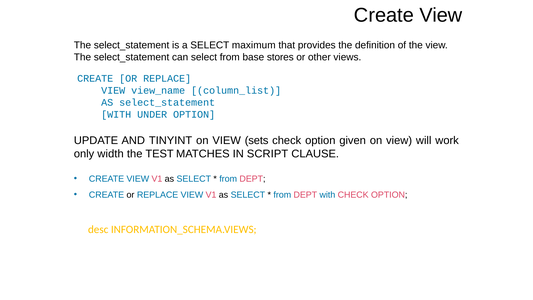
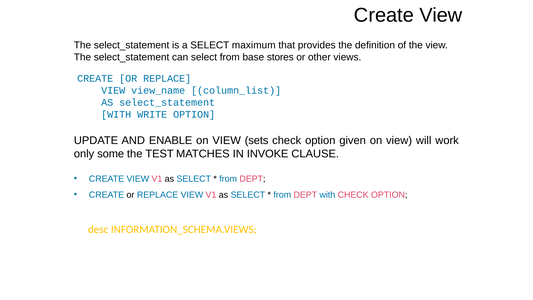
UNDER: UNDER -> WRITE (152, 115)
TINYINT: TINYINT -> ENABLE (171, 140)
width: width -> some (111, 154)
SCRIPT: SCRIPT -> INVOKE (268, 154)
